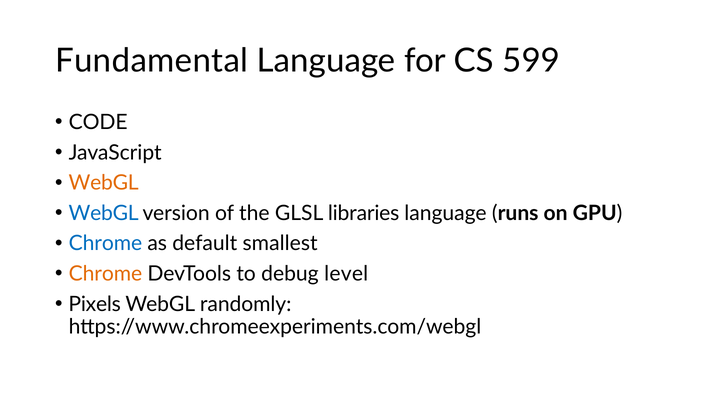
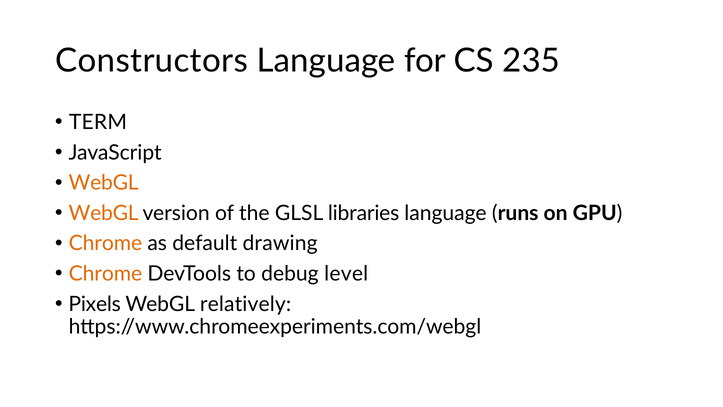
Fundamental: Fundamental -> Constructors (152, 61)
599: 599 -> 235 (531, 61)
CODE: CODE -> TERM (98, 122)
WebGL colour: blue -> orange (104, 213)
Chrome colour: blue -> orange (105, 243)
smallest: smallest -> drawing (280, 243)
randomly: randomly -> relatively (246, 304)
